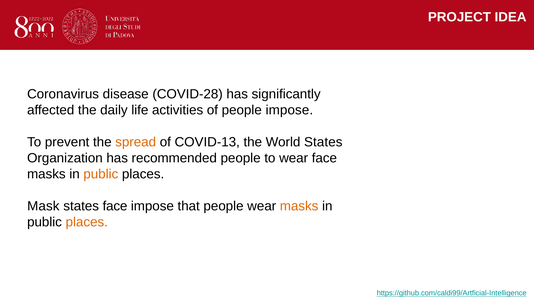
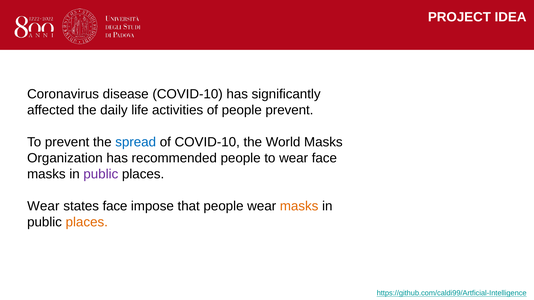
disease COVID-28: COVID-28 -> COVID-10 (188, 94)
people impose: impose -> prevent (289, 110)
spread colour: orange -> blue (136, 142)
of COVID-13: COVID-13 -> COVID-10 (207, 142)
World States: States -> Masks (323, 142)
public colour: orange -> purple (101, 174)
Mask: Mask -> Wear (43, 206)
